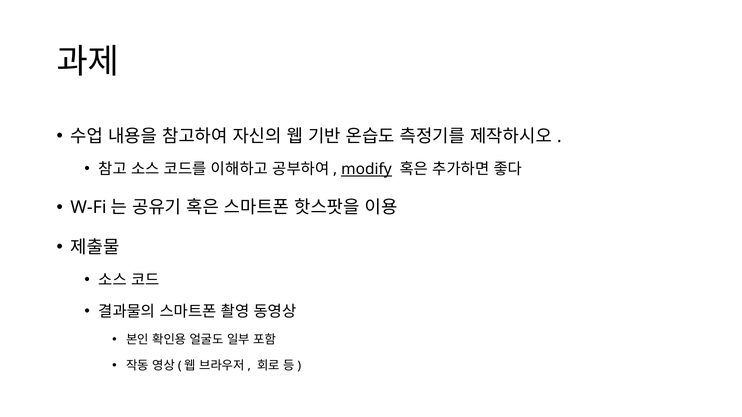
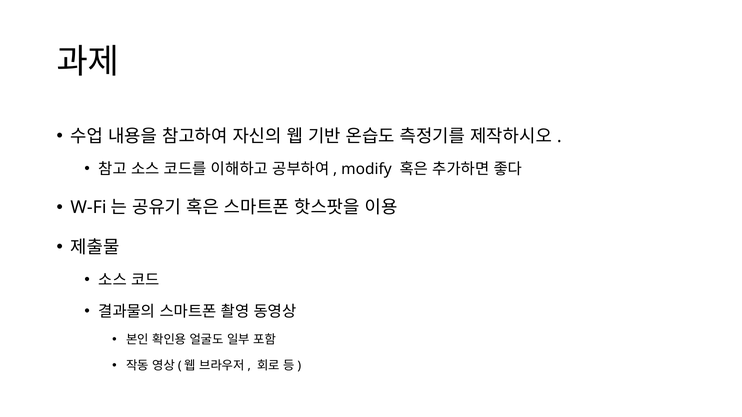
modify underline: present -> none (366, 169)
